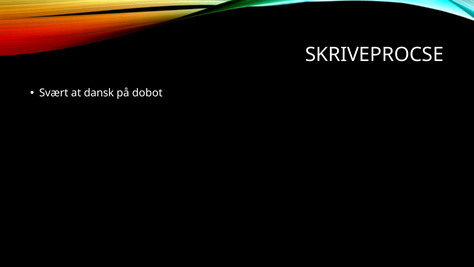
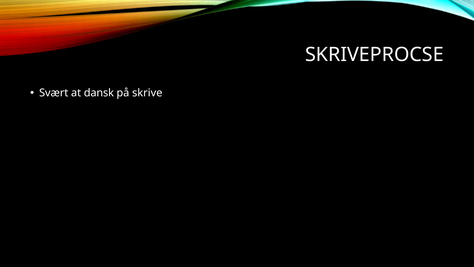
dobot: dobot -> skrive (147, 93)
